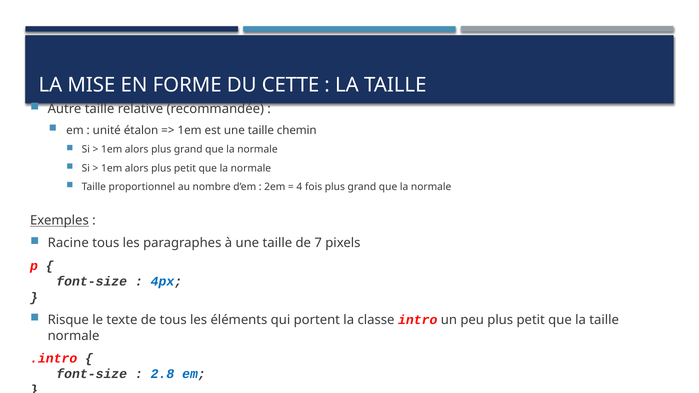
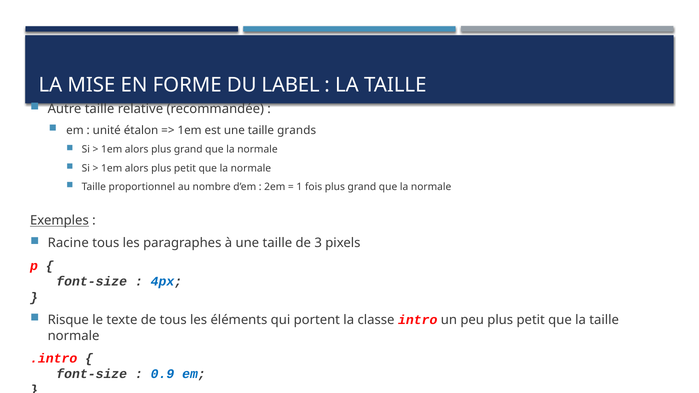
CETTE: CETTE -> LABEL (291, 85)
chemin: chemin -> grands (297, 130)
4: 4 -> 1 (299, 187)
7: 7 -> 3 (318, 243)
2.8: 2.8 -> 0.9 (162, 374)
